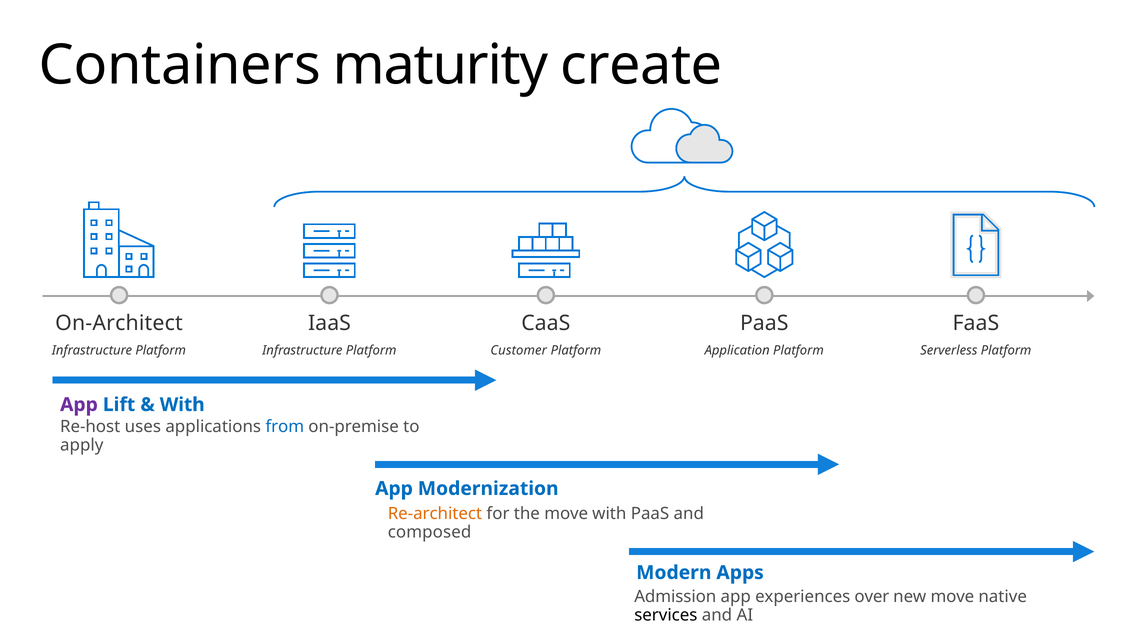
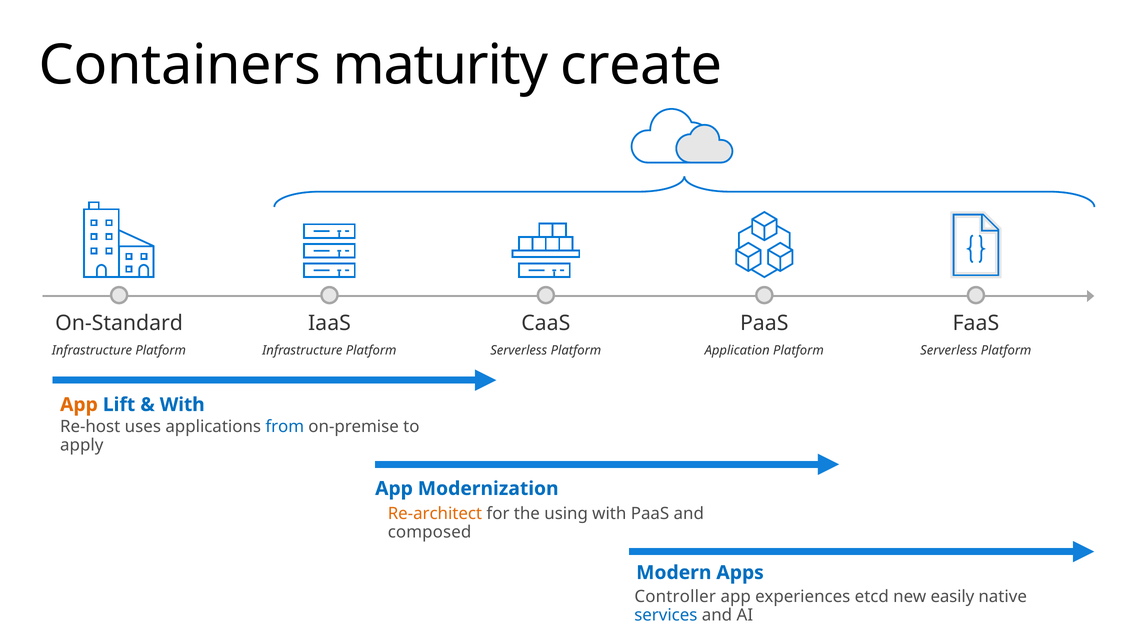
On-Architect: On-Architect -> On-Standard (119, 323)
Customer: Customer -> Serverless (519, 350)
App colour: purple -> orange (79, 404)
the move: move -> using (566, 514)
Admission: Admission -> Controller (675, 596)
over: over -> etcd (872, 596)
new move: move -> easily (952, 596)
services colour: black -> blue (666, 615)
